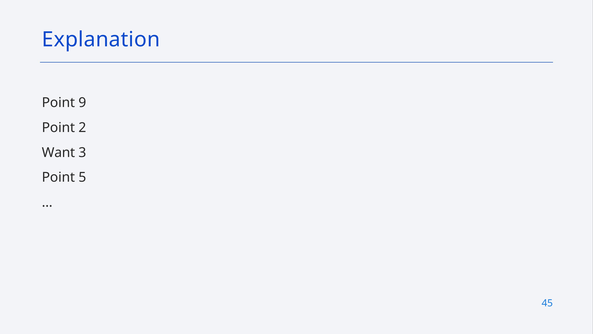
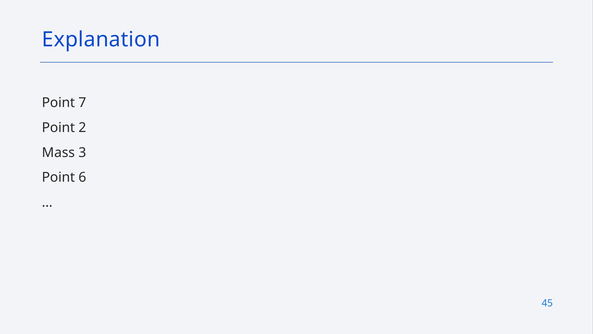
9: 9 -> 7 (82, 102)
Want: Want -> Mass (58, 152)
5: 5 -> 6 (82, 177)
